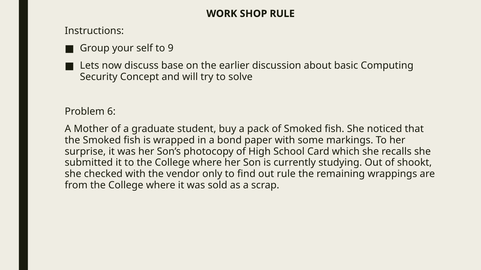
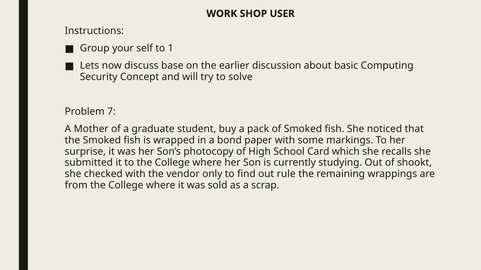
SHOP RULE: RULE -> USER (282, 14)
9: 9 -> 1 (171, 48)
6: 6 -> 7 (111, 112)
